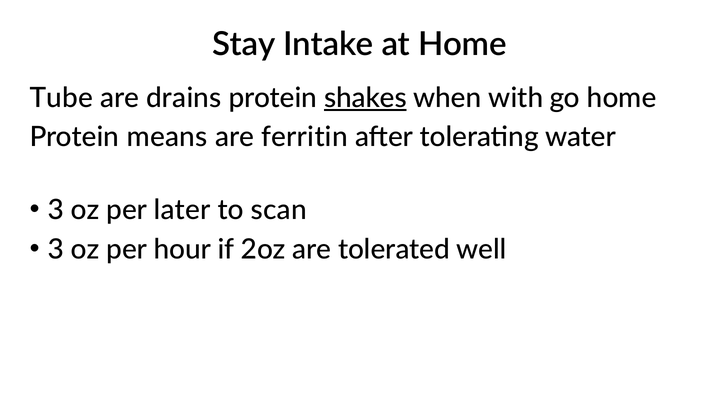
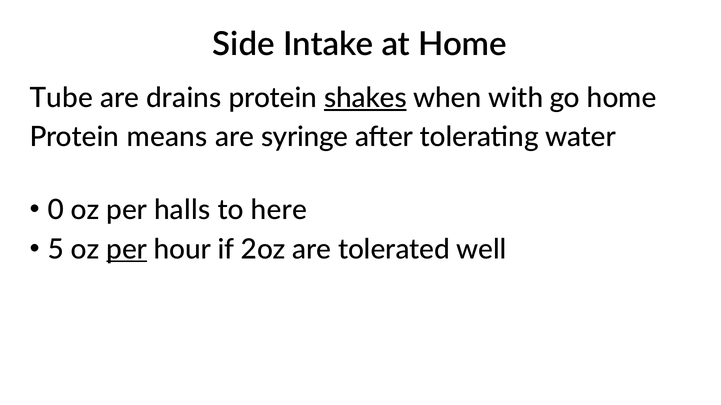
Stay: Stay -> Side (244, 45)
ferritin: ferritin -> syringe (305, 137)
3: 3 -> 0 (56, 210)
later: later -> halls (182, 210)
scan: scan -> here (279, 210)
3: 3 -> 5 (56, 250)
per underline: none -> present (127, 250)
